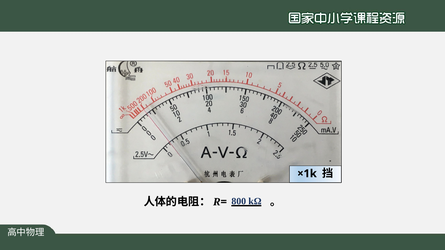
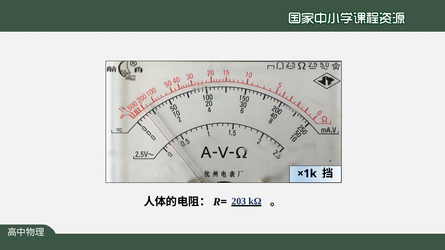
800: 800 -> 203 (239, 202)
